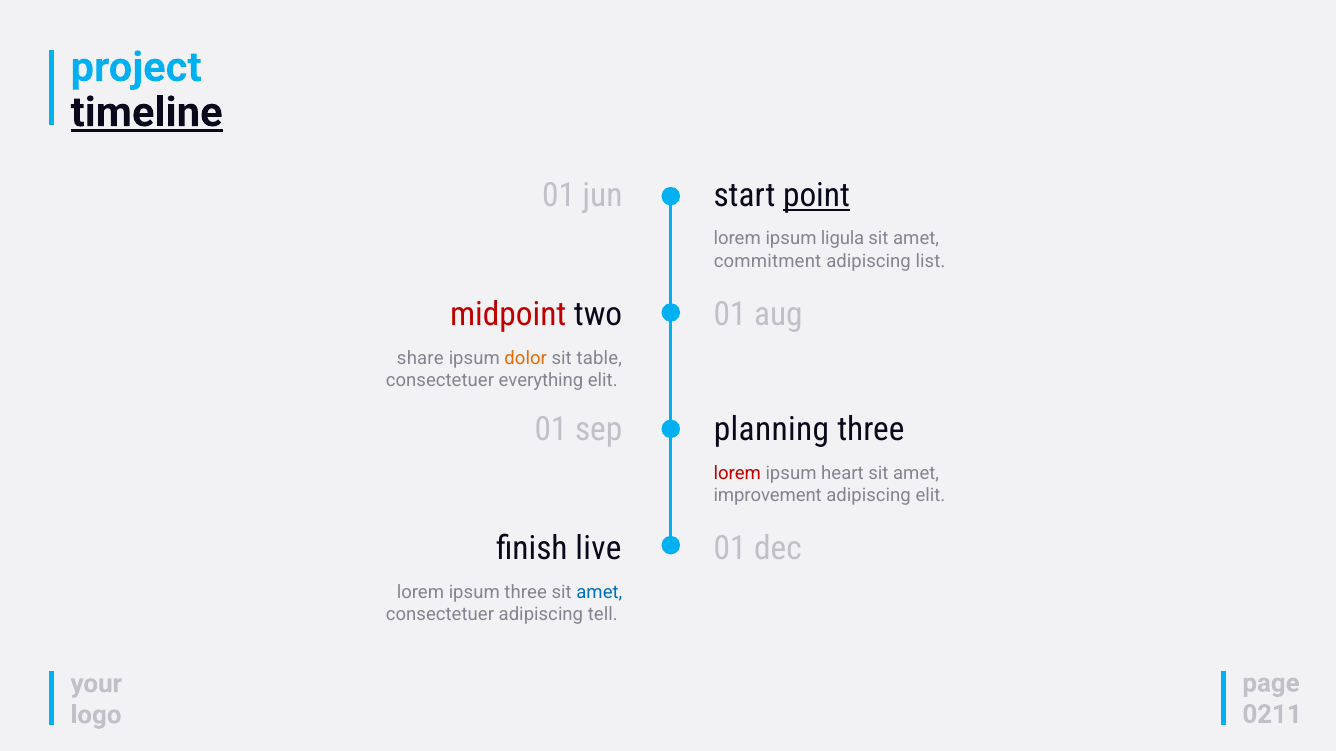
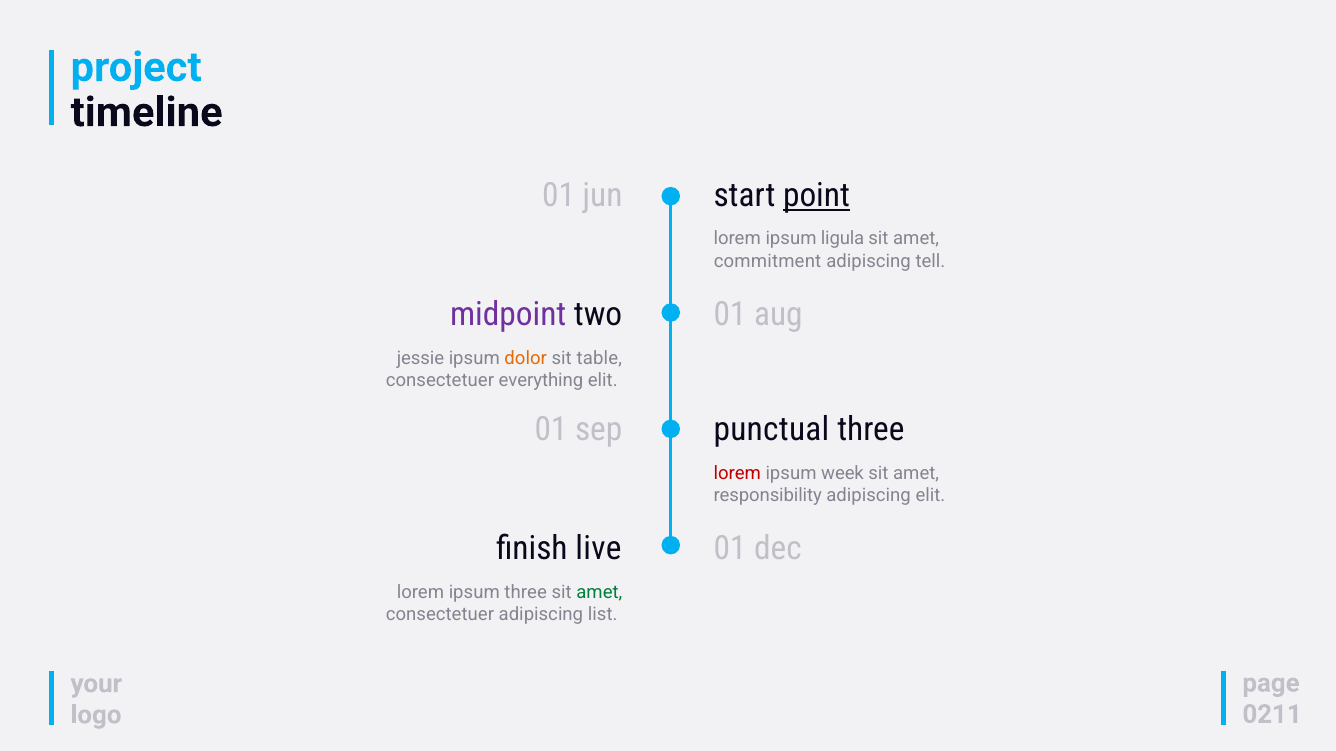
timeline underline: present -> none (147, 112)
list: list -> tell (930, 261)
midpoint colour: red -> purple (508, 315)
share: share -> jessie (420, 359)
planning: planning -> punctual (771, 430)
heart: heart -> week (843, 473)
improvement: improvement -> responsibility (768, 496)
amet colour: blue -> green (599, 592)
tell: tell -> list (603, 615)
